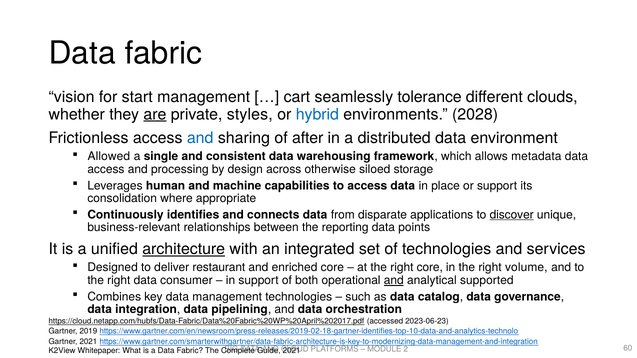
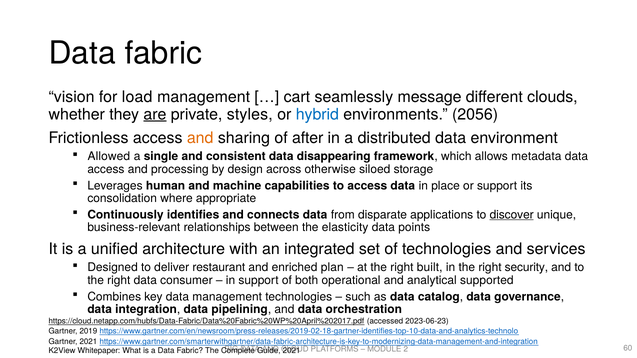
start: start -> load (137, 97)
tolerance: tolerance -> message (430, 97)
2028: 2028 -> 2056 (475, 114)
and colour: blue -> orange (200, 138)
warehousing: warehousing -> disappearing (334, 157)
reporting: reporting -> elasticity (345, 228)
architecture underline: present -> none (184, 249)
enriched core: core -> plan (332, 268)
right core: core -> built (430, 268)
volume: volume -> security (526, 268)
and underline: present -> none (394, 281)
